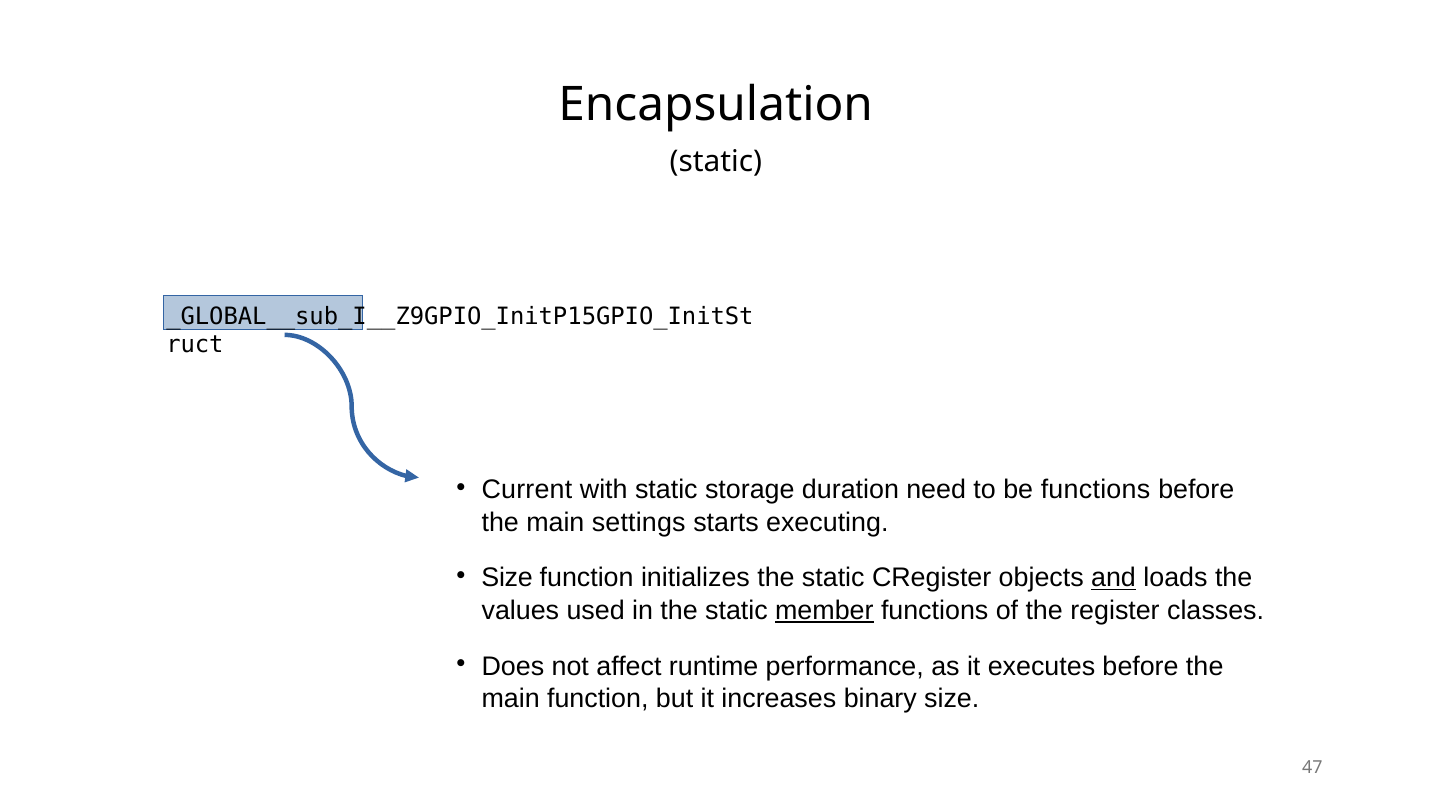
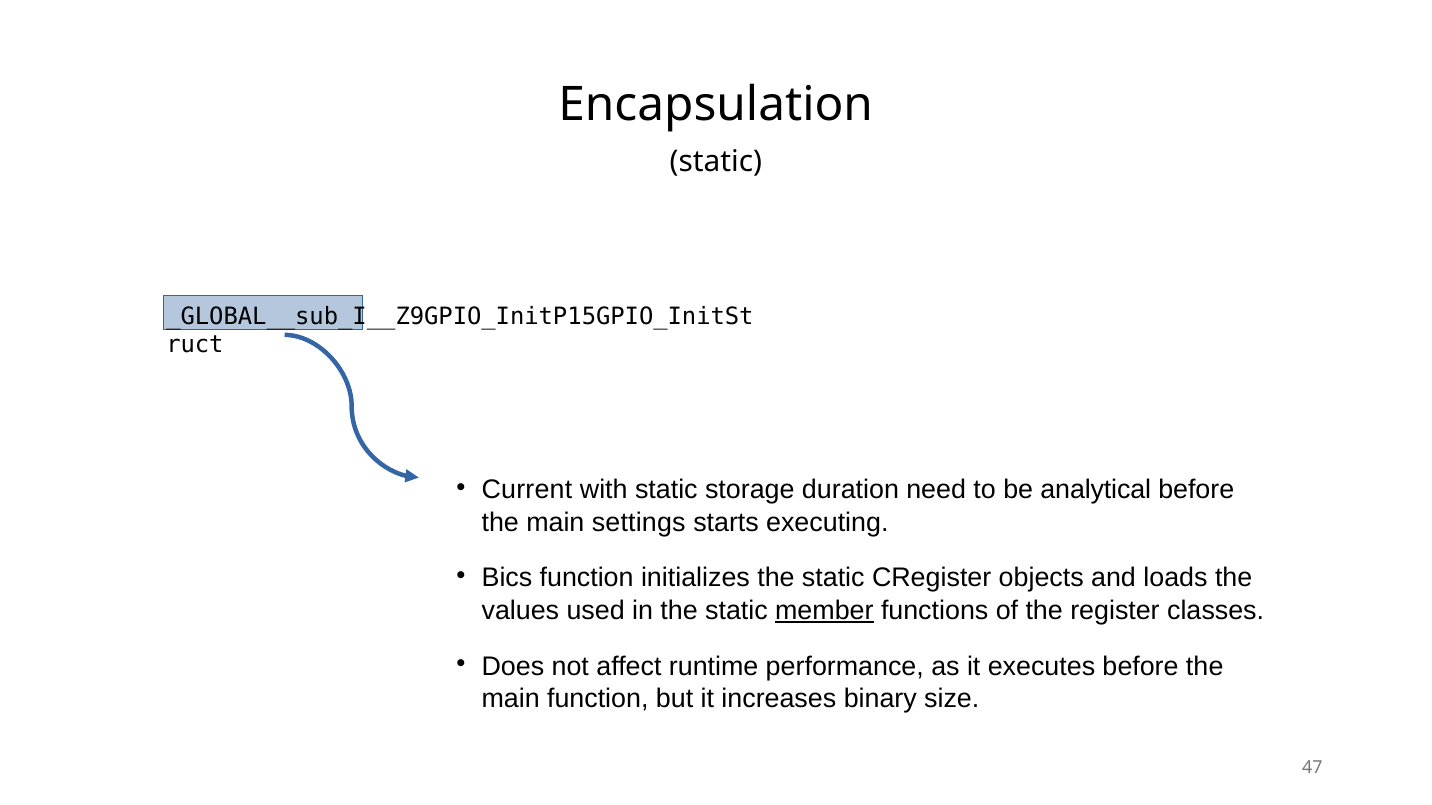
be functions: functions -> analytical (1096, 490)
Size: Size -> Bics (507, 578)
and underline: present -> none (1114, 578)
